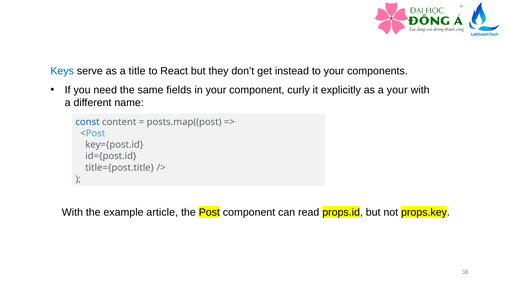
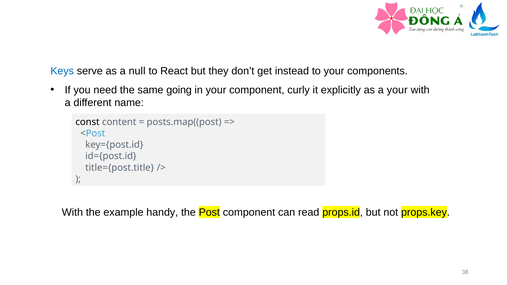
title: title -> null (137, 71)
fields: fields -> going (179, 90)
const colour: blue -> black (88, 122)
article: article -> handy (162, 212)
